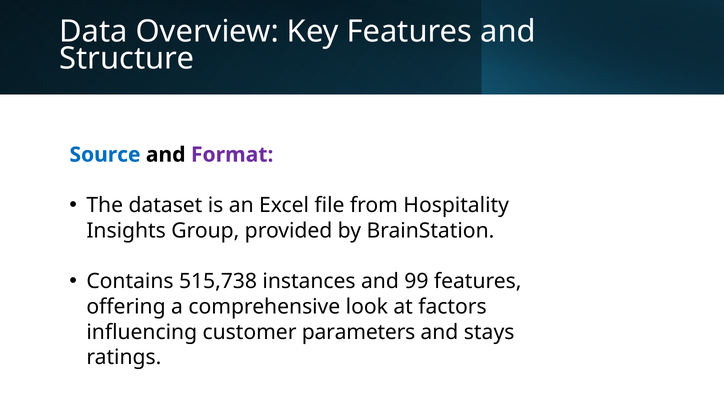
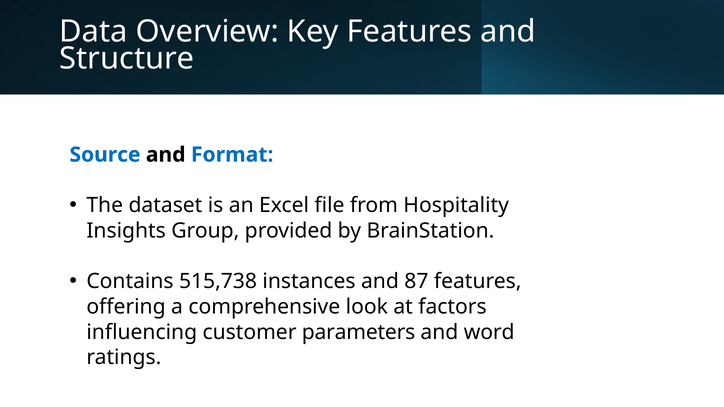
Format colour: purple -> blue (232, 155)
99: 99 -> 87 (416, 282)
stays: stays -> word (489, 332)
